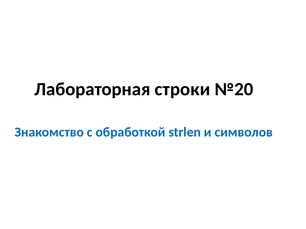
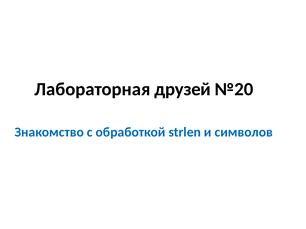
строки: строки -> друзей (183, 89)
